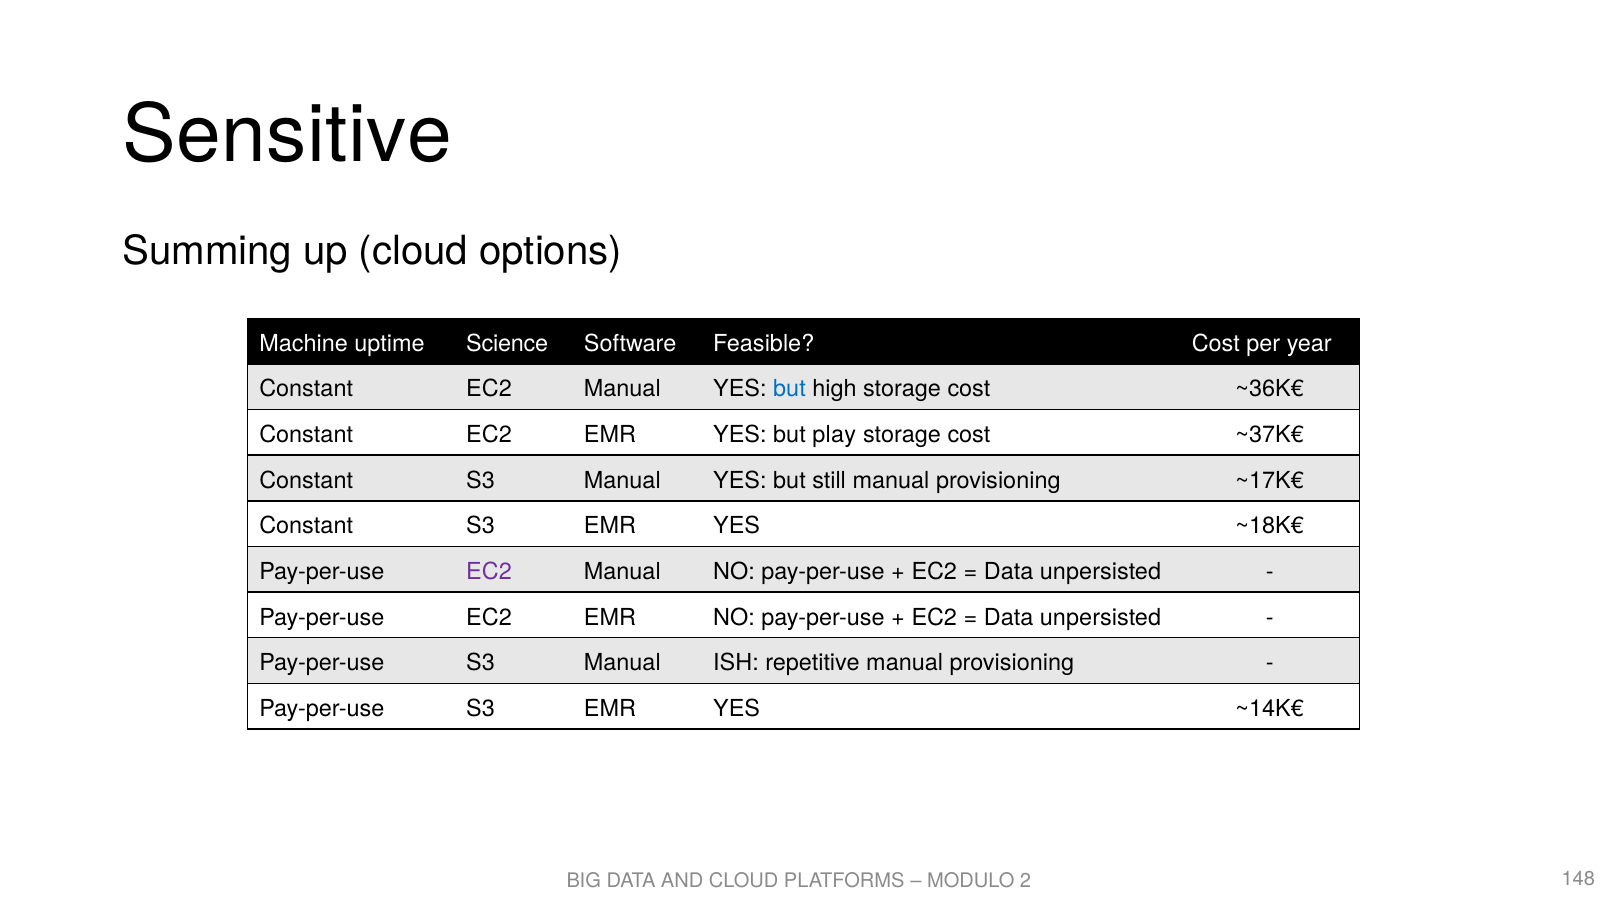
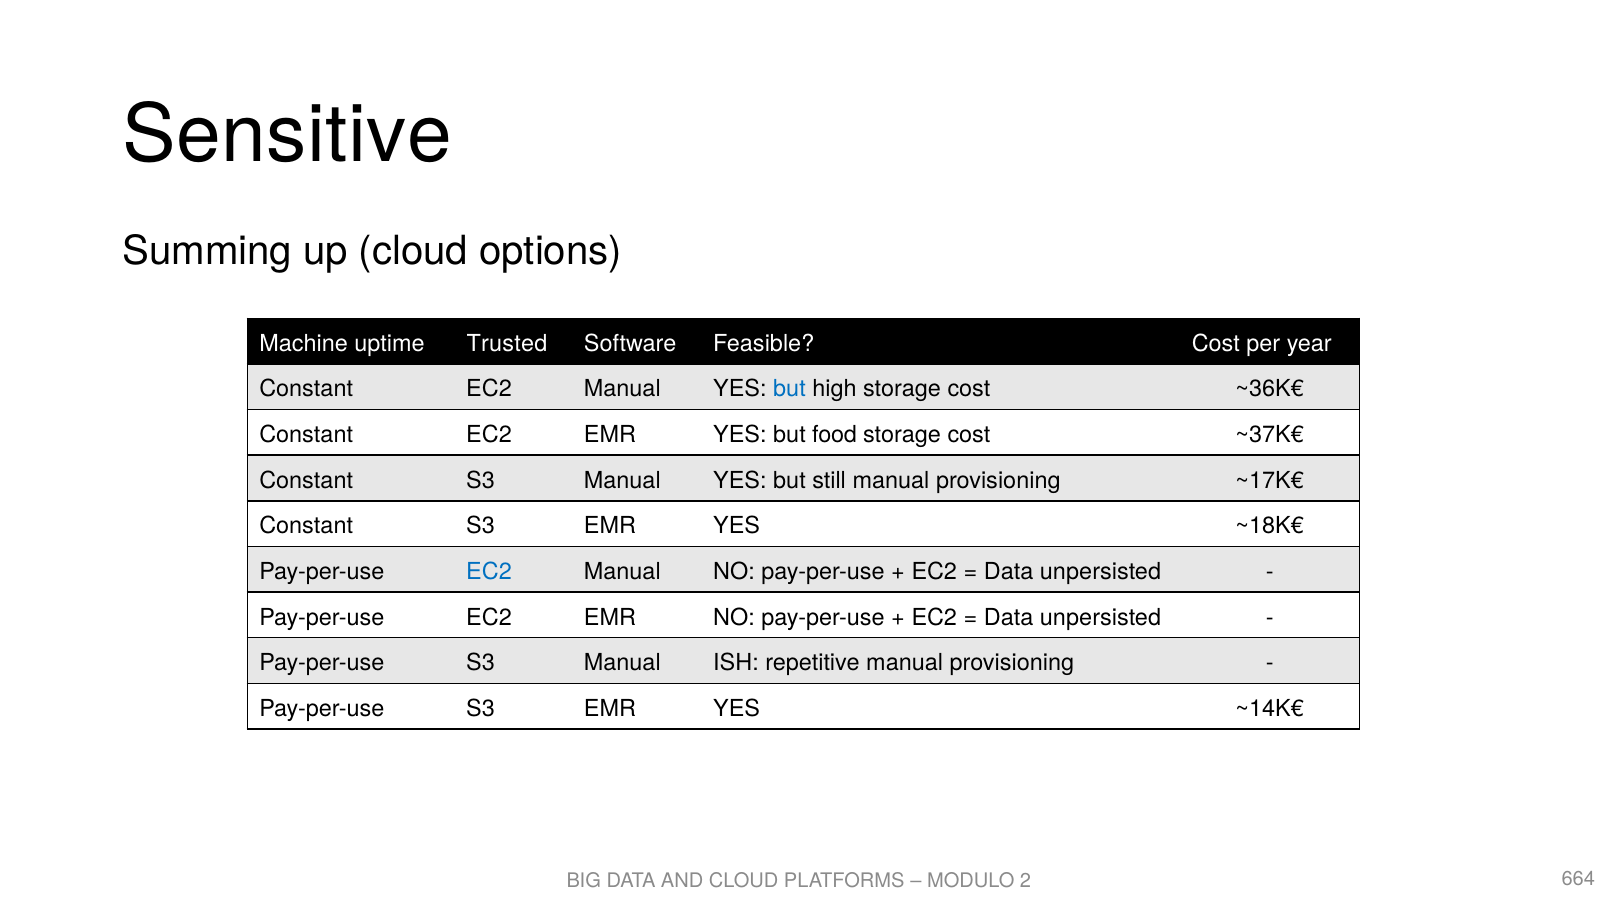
Science: Science -> Trusted (507, 343)
play: play -> food (835, 435)
EC2 colour: purple -> blue (489, 572)
148: 148 -> 664 (1578, 879)
